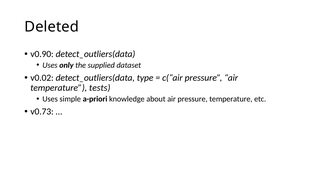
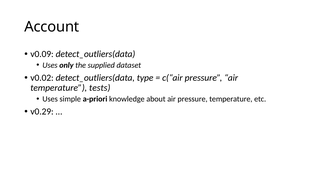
Deleted: Deleted -> Account (52, 27)
v0.90: v0.90 -> v0.09 (42, 54)
v0.73: v0.73 -> v0.29 (42, 112)
